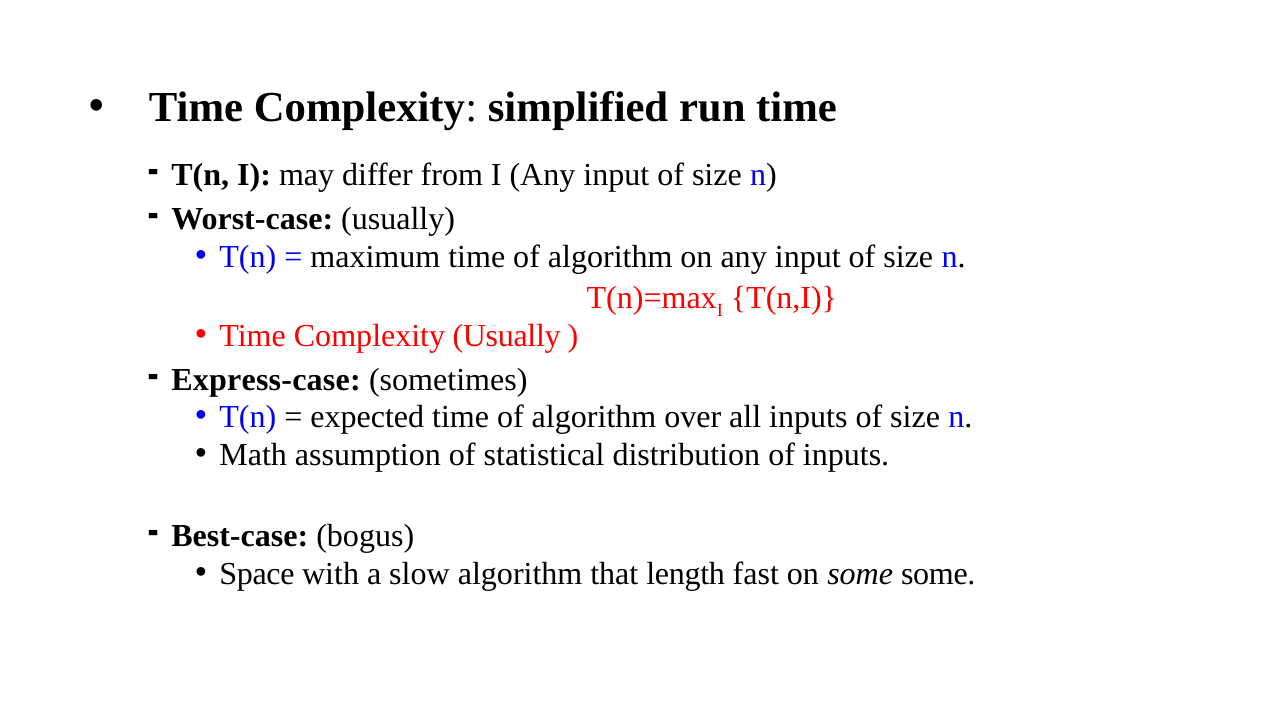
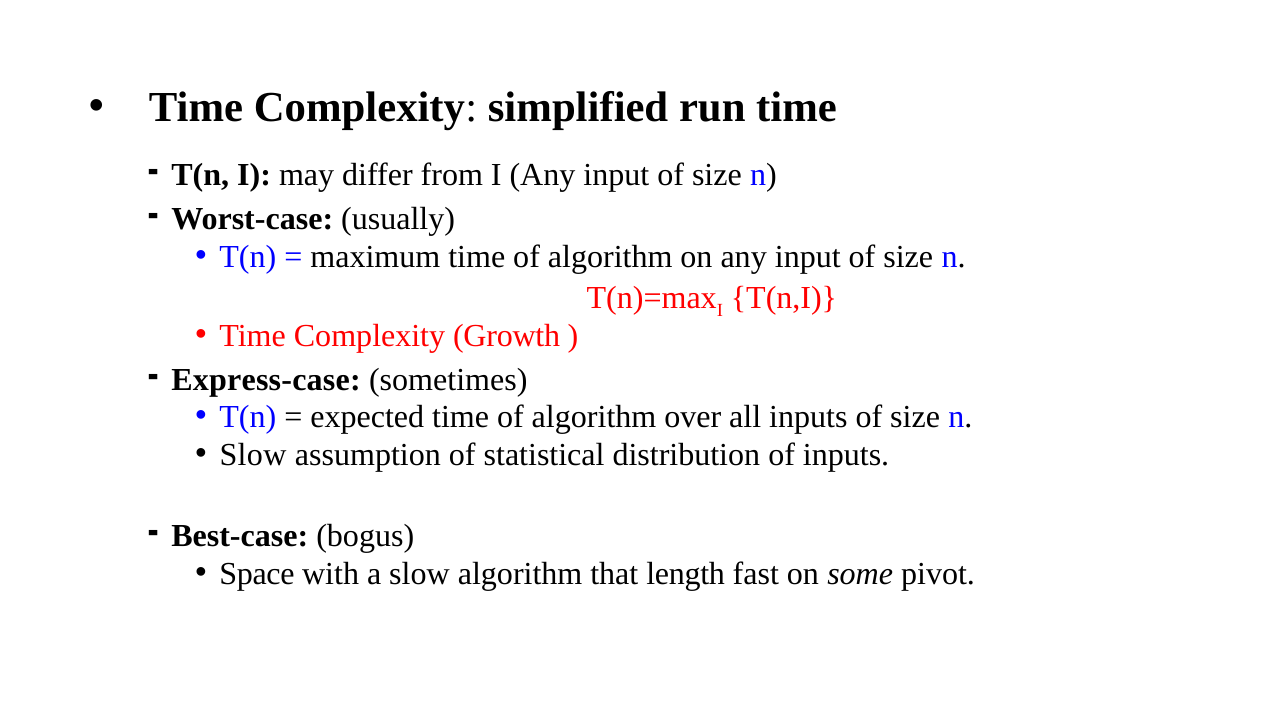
Complexity Usually: Usually -> Growth (507, 336)
Math: Math -> Slow (253, 455)
some some: some -> pivot (938, 574)
